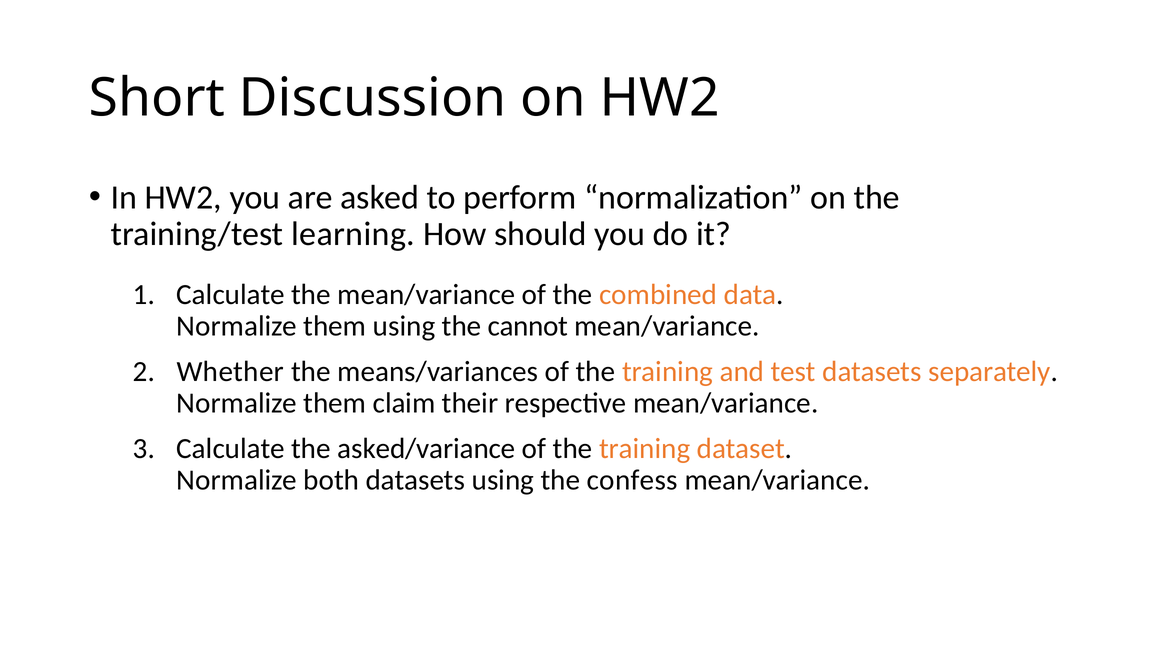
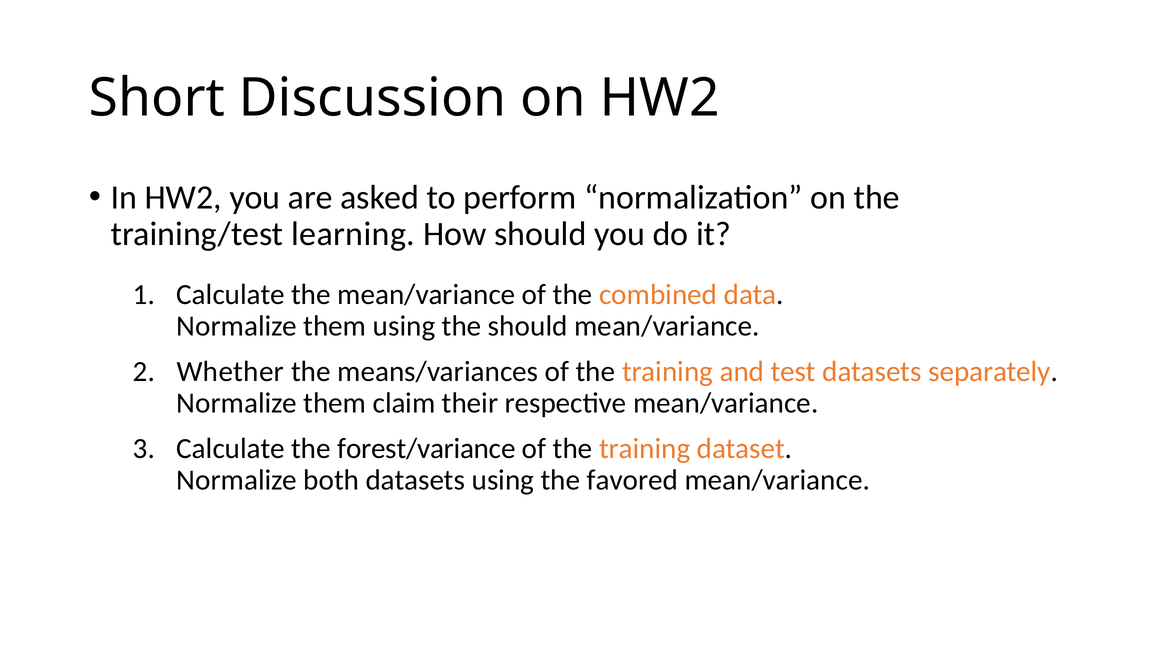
the cannot: cannot -> should (528, 326)
asked/variance: asked/variance -> forest/variance (427, 448)
confess: confess -> favored (632, 480)
